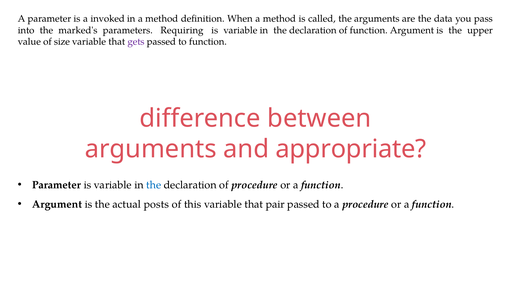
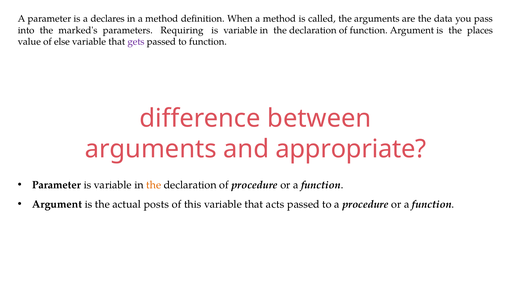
invoked: invoked -> declares (108, 19)
upper: upper -> places (480, 30)
size: size -> else (62, 42)
the colour: blue -> orange (154, 185)
pair: pair -> acts (275, 204)
